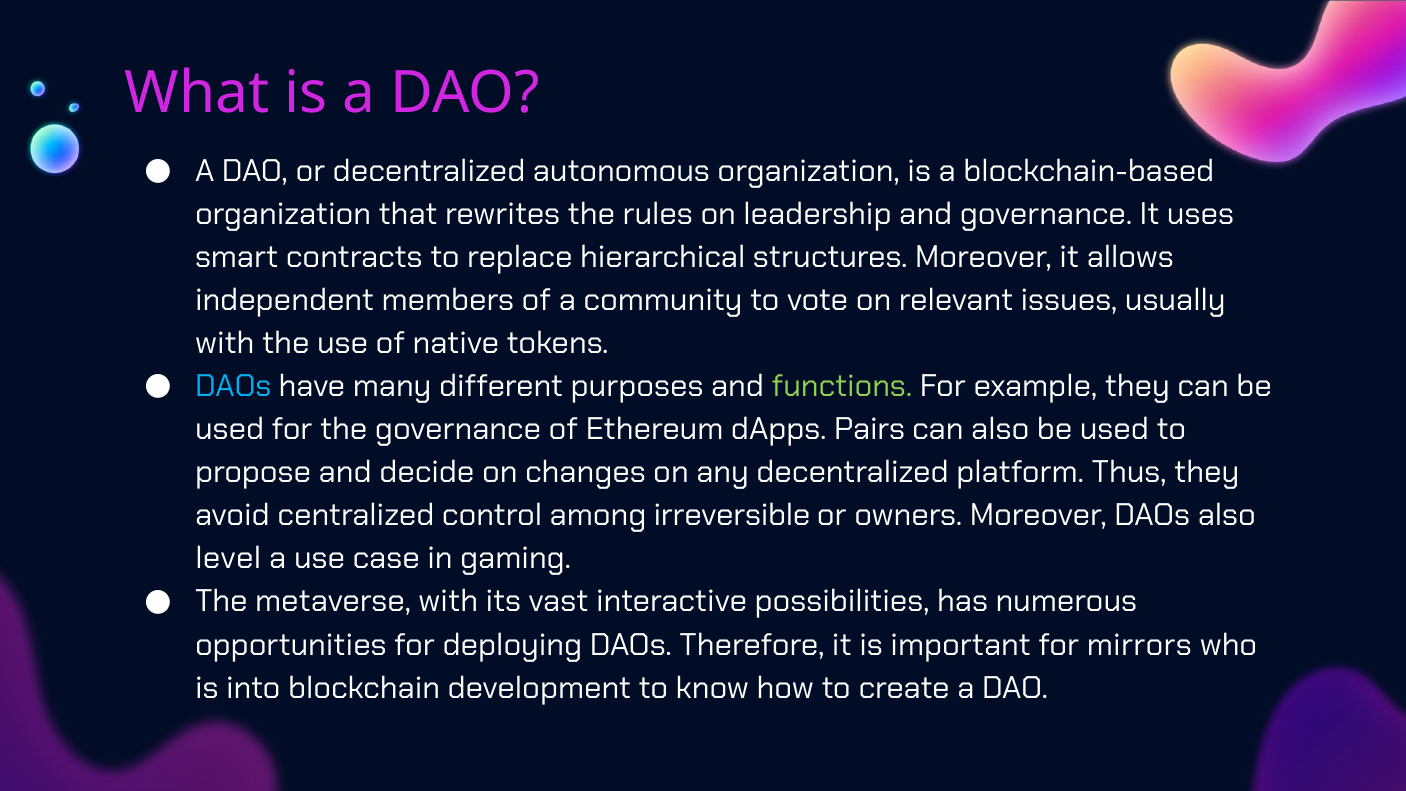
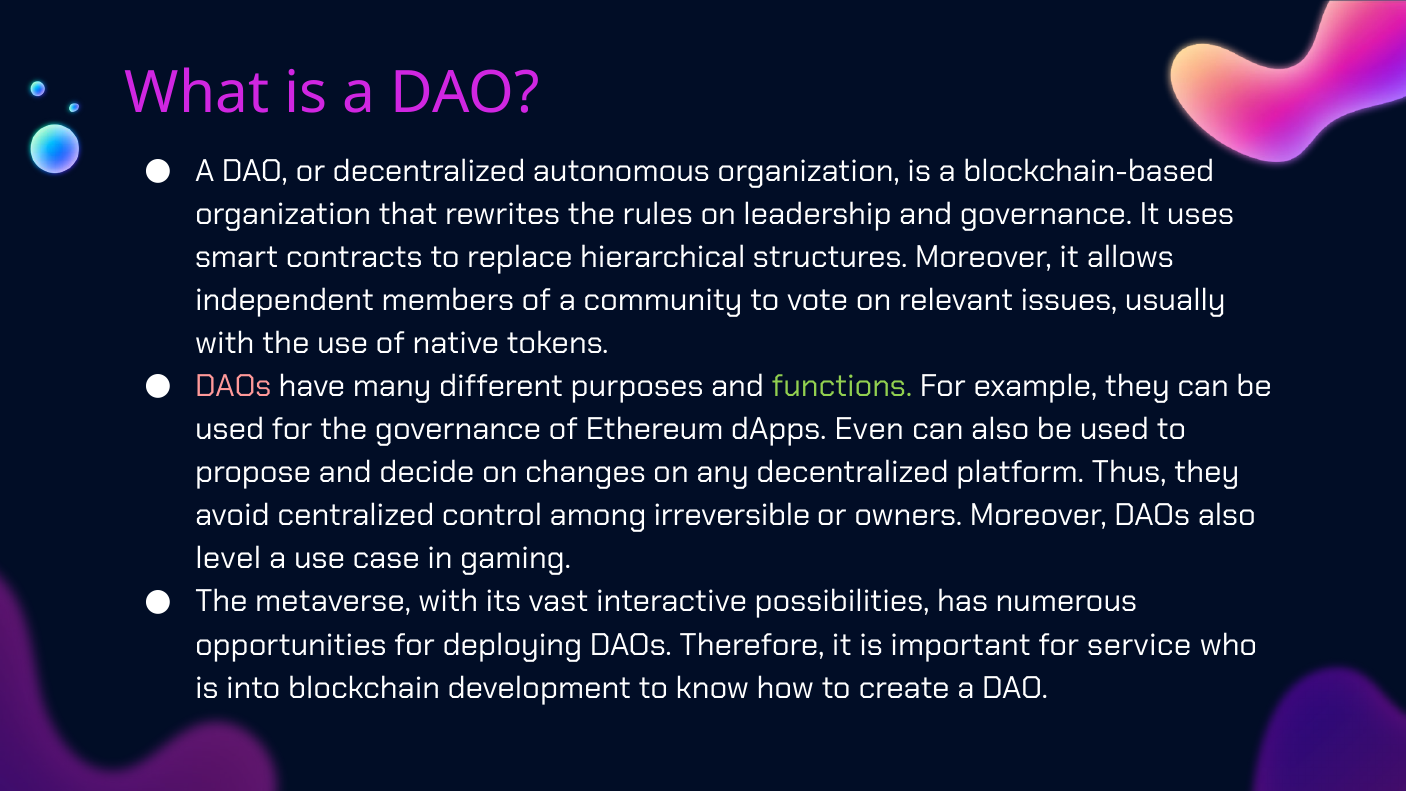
DAOs colour: light blue -> pink (233, 386)
Pairs: Pairs -> Even (869, 429)
mirrors: mirrors -> service (1139, 645)
